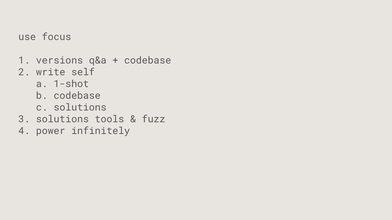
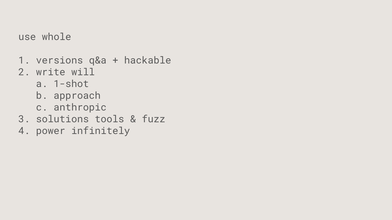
focus: focus -> whole (57, 37)
codebase: codebase -> hackable (148, 61)
self: self -> will (83, 72)
b codebase: codebase -> approach (77, 96)
c solutions: solutions -> anthropic (80, 108)
